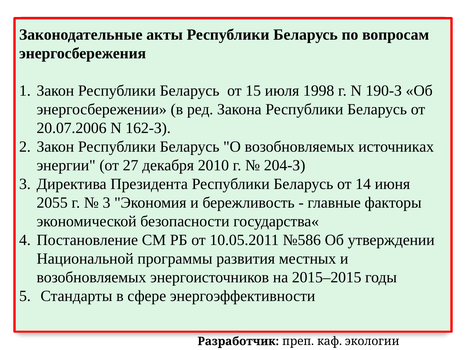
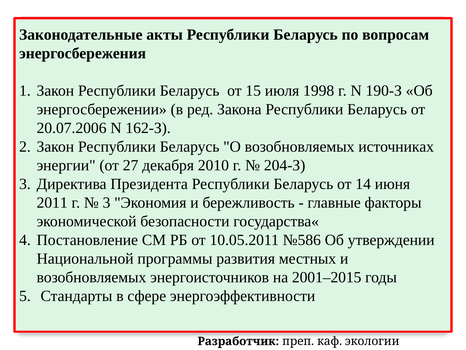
2055: 2055 -> 2011 (52, 202)
2015–2015: 2015–2015 -> 2001–2015 (327, 277)
